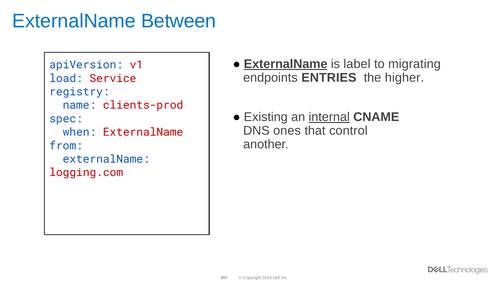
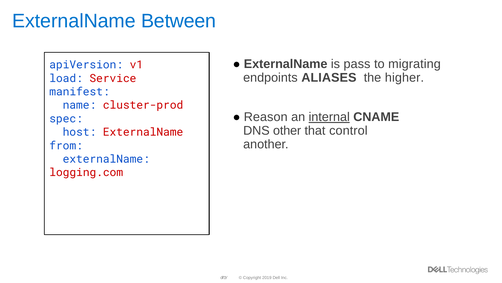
ExternalName underline: present -> none (286, 64)
label: label -> pass (357, 64)
ENTRIES: ENTRIES -> ALIASES (329, 78)
registry: registry -> manifest (79, 92)
clients-prod: clients-prod -> cluster-prod (143, 105)
Existing: Existing -> Reason (266, 117)
ones: ones -> other (287, 130)
when: when -> host (79, 132)
